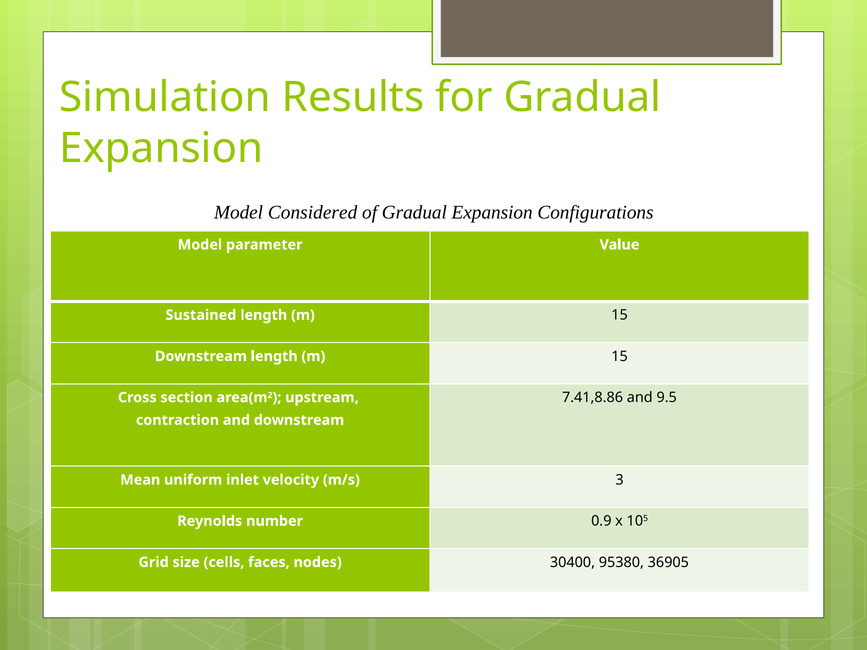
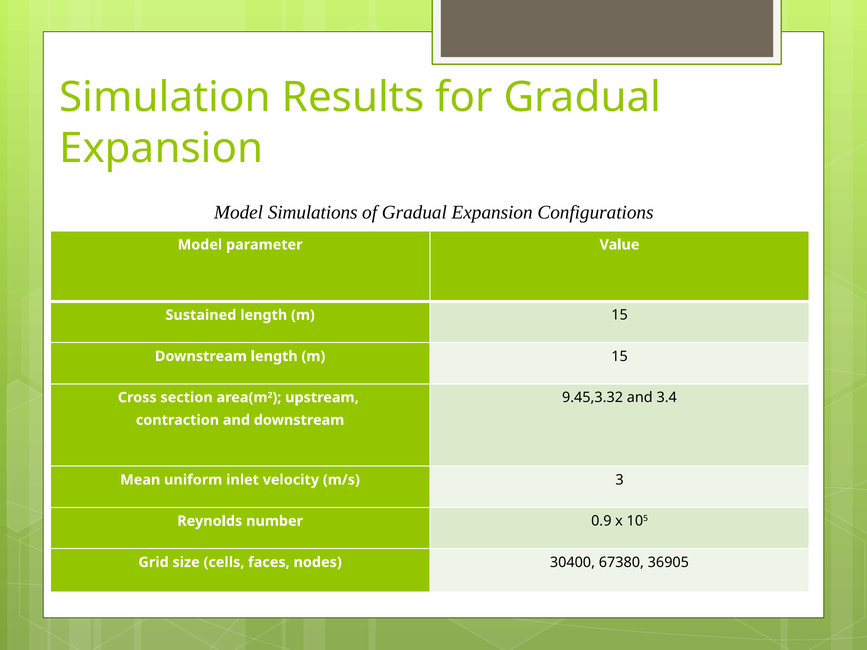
Considered: Considered -> Simulations (313, 213)
7.41,8.86: 7.41,8.86 -> 9.45,3.32 (593, 398)
9.5: 9.5 -> 3.4 (667, 398)
95380: 95380 -> 67380 (621, 562)
